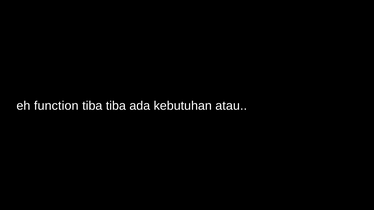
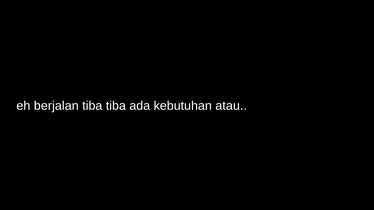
function: function -> berjalan (56, 106)
